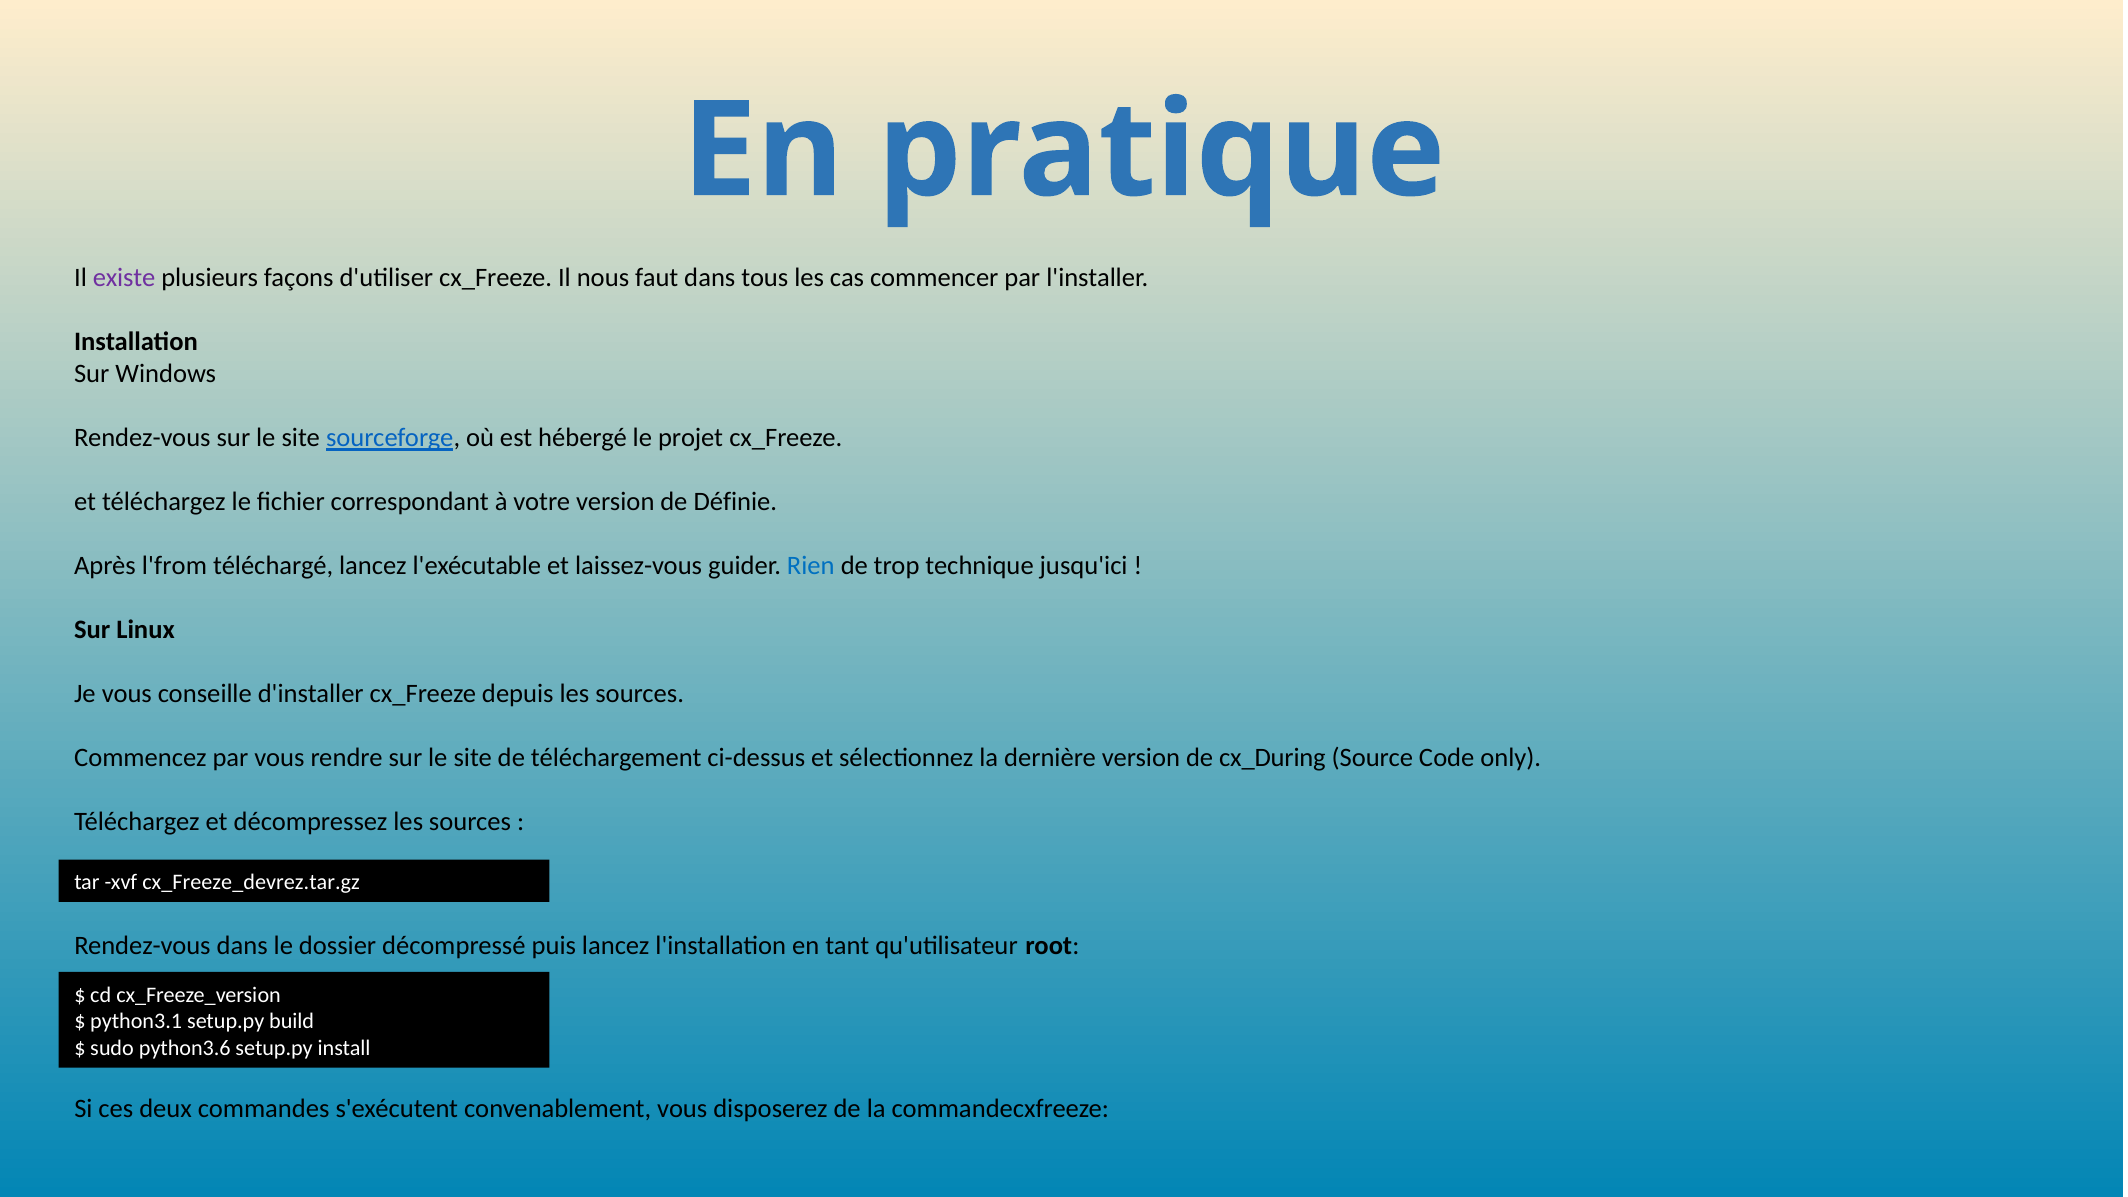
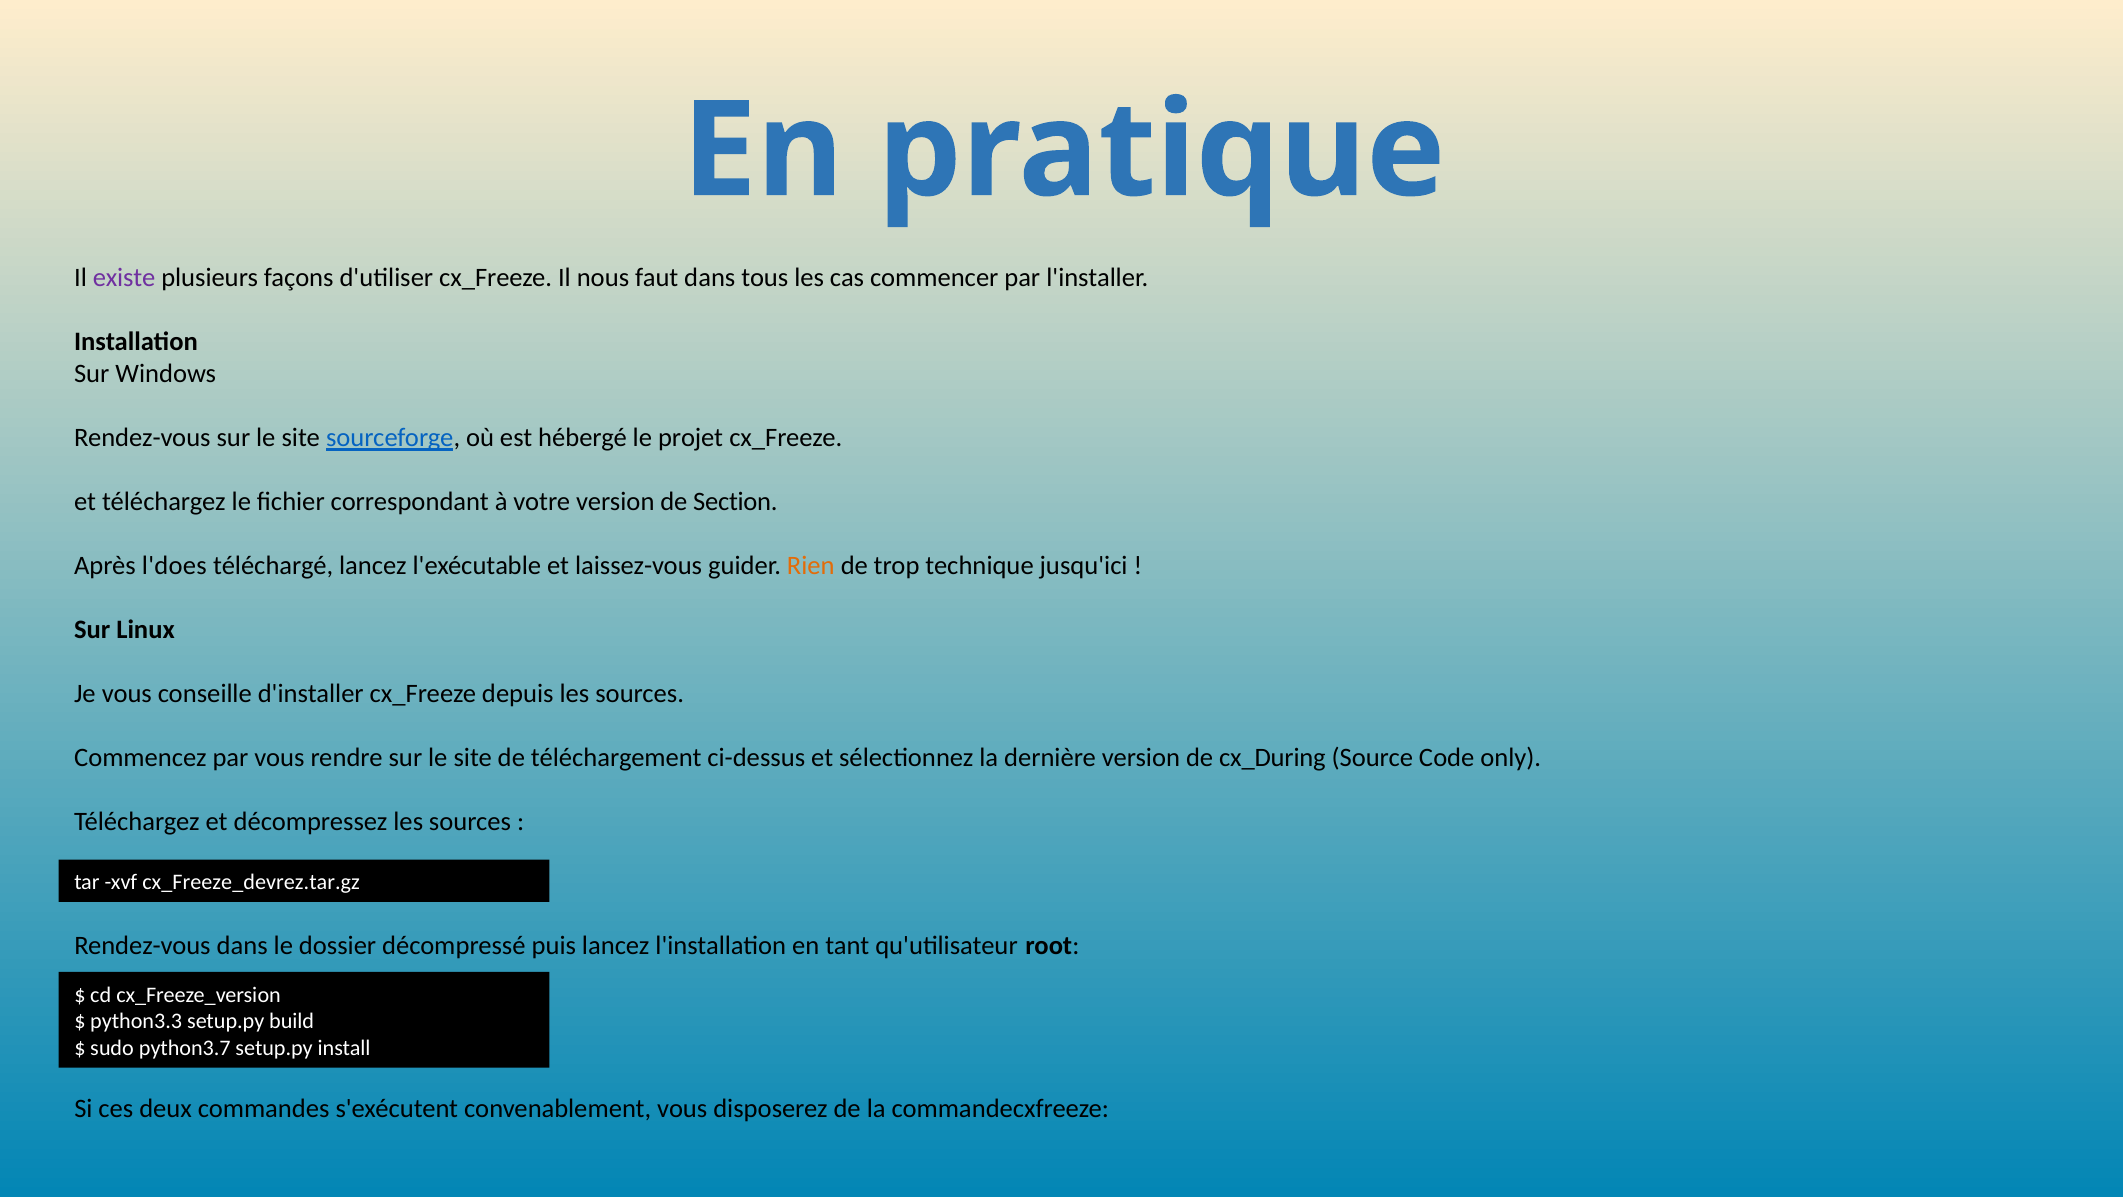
Définie: Définie -> Section (735, 502)
l'from: l'from -> l'does (174, 566)
Rien colour: blue -> orange (811, 566)
python3.1: python3.1 -> python3.3 (136, 1021)
python3.6: python3.6 -> python3.7 (185, 1048)
